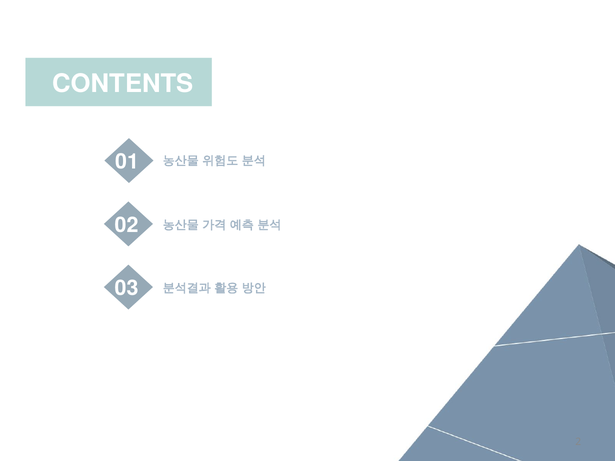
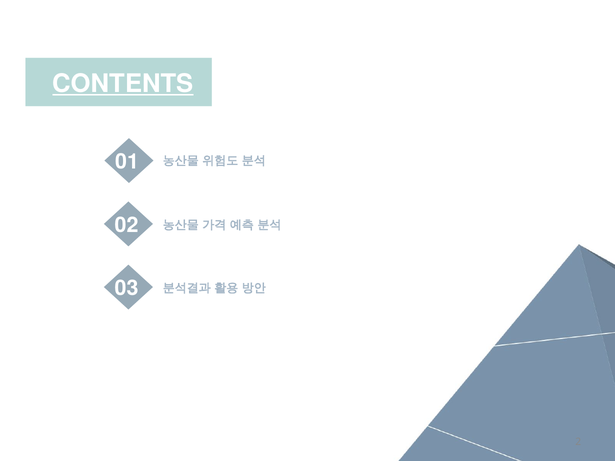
CONTENTS underline: none -> present (123, 84)
